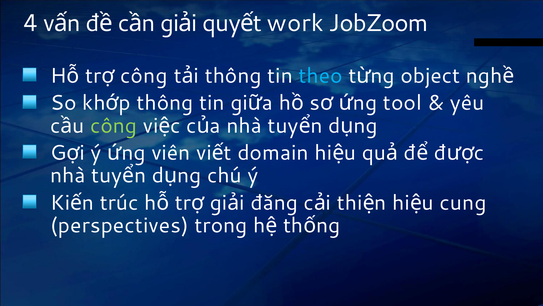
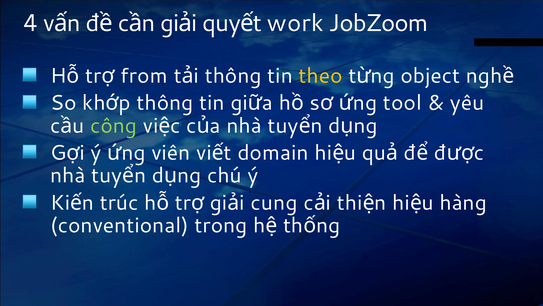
công: công -> from (144, 76)
theo colour: light blue -> yellow (321, 76)
đăng: đăng -> cung (274, 202)
cung: cung -> hàng (463, 202)
perspectives: perspectives -> conventional (119, 225)
